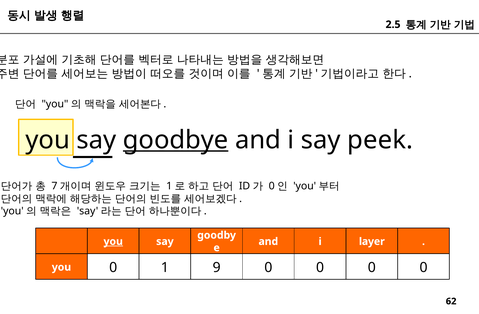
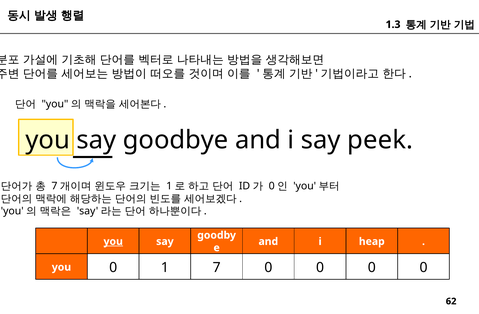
2.5: 2.5 -> 1.3 (393, 25)
goodbye underline: present -> none (176, 140)
layer: layer -> heap (372, 242)
9: 9 -> 7 (217, 268)
